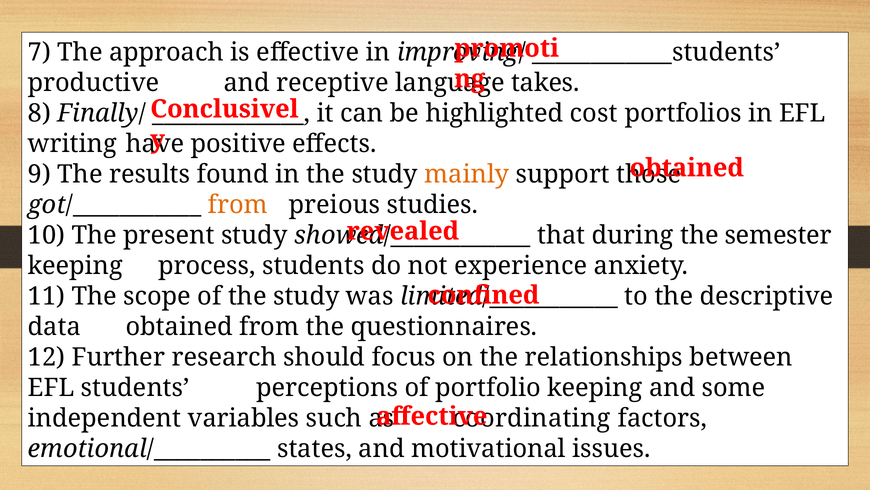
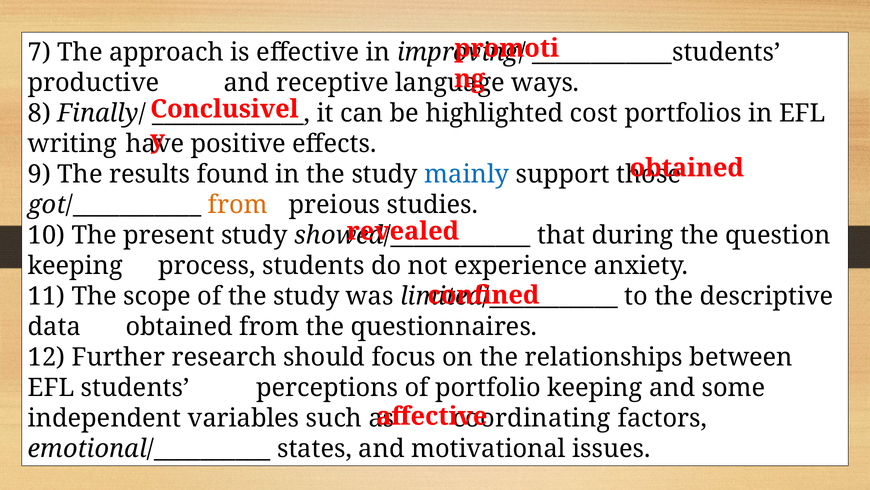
takes: takes -> ways (545, 83)
mainly colour: orange -> blue (467, 174)
semester: semester -> question (778, 235)
